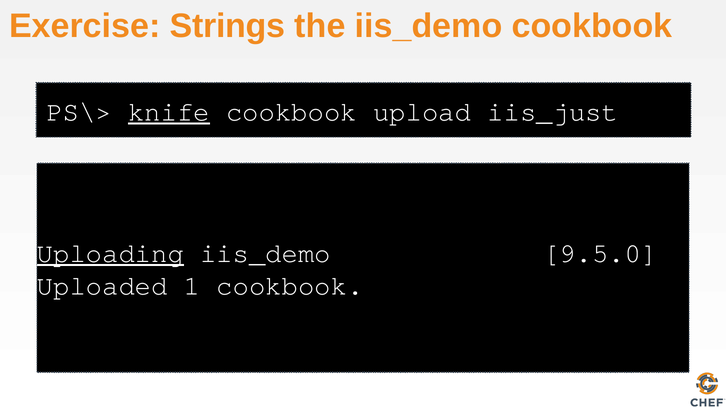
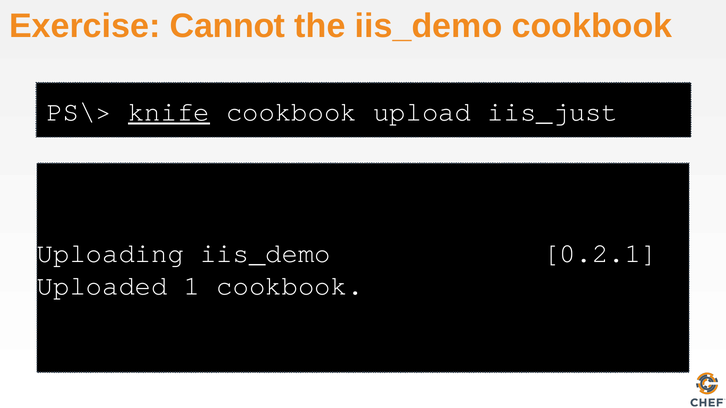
Strings: Strings -> Cannot (228, 26)
Uploading underline: present -> none (110, 254)
9.5.0: 9.5.0 -> 0.2.1 (600, 254)
